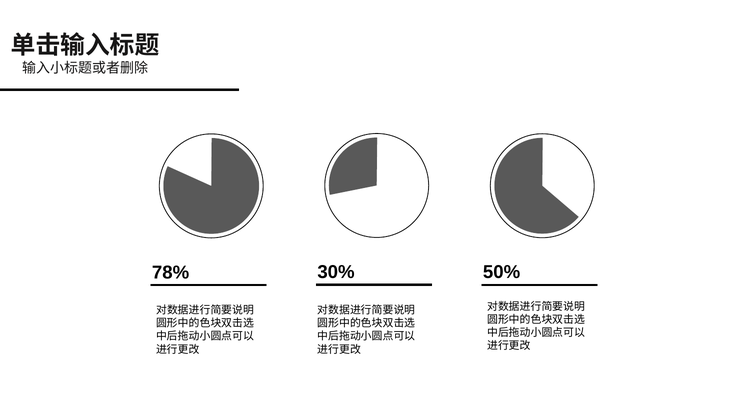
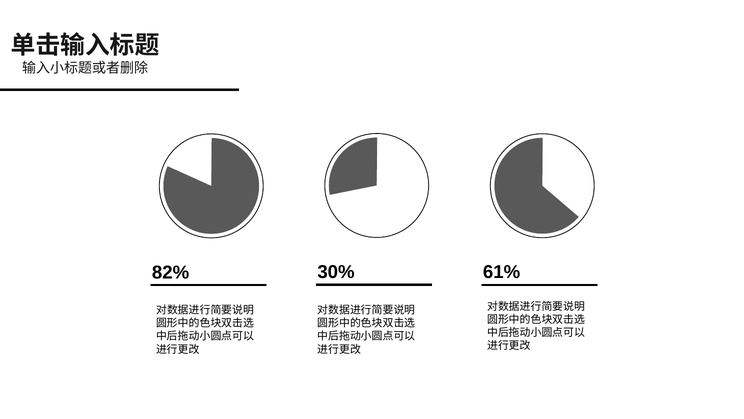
78%: 78% -> 82% (171, 272)
50%: 50% -> 61% (502, 272)
